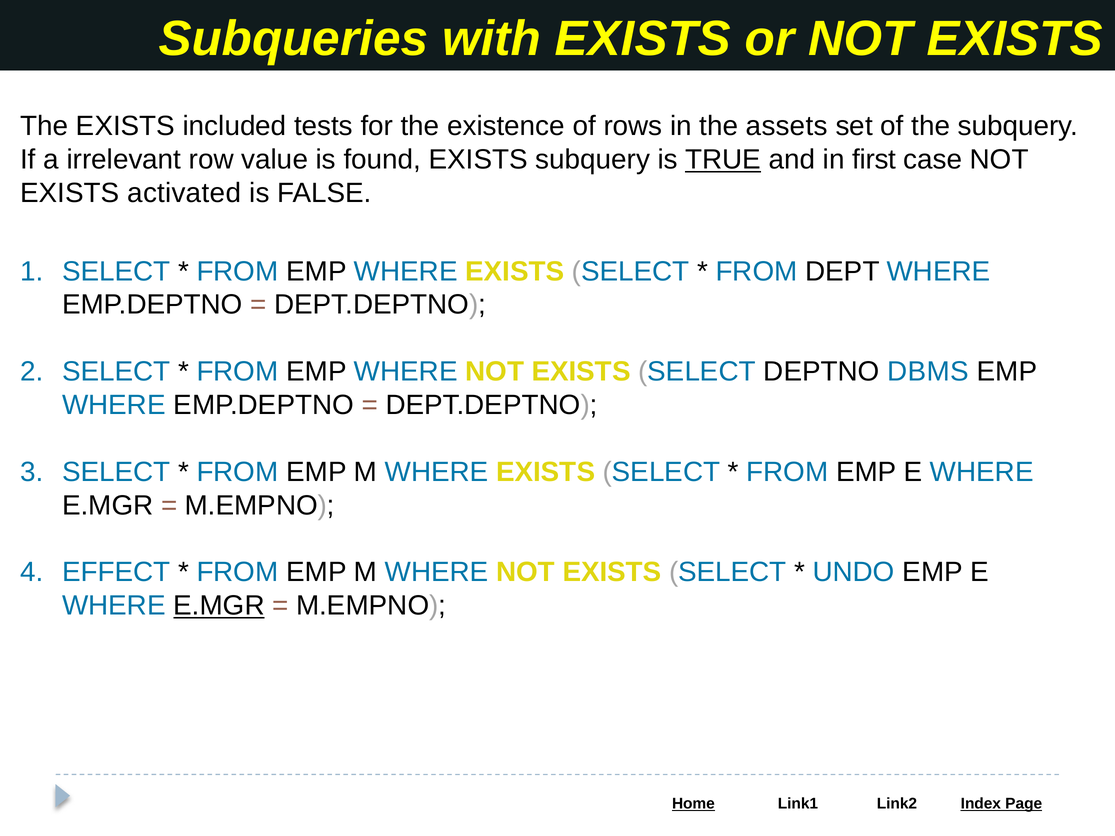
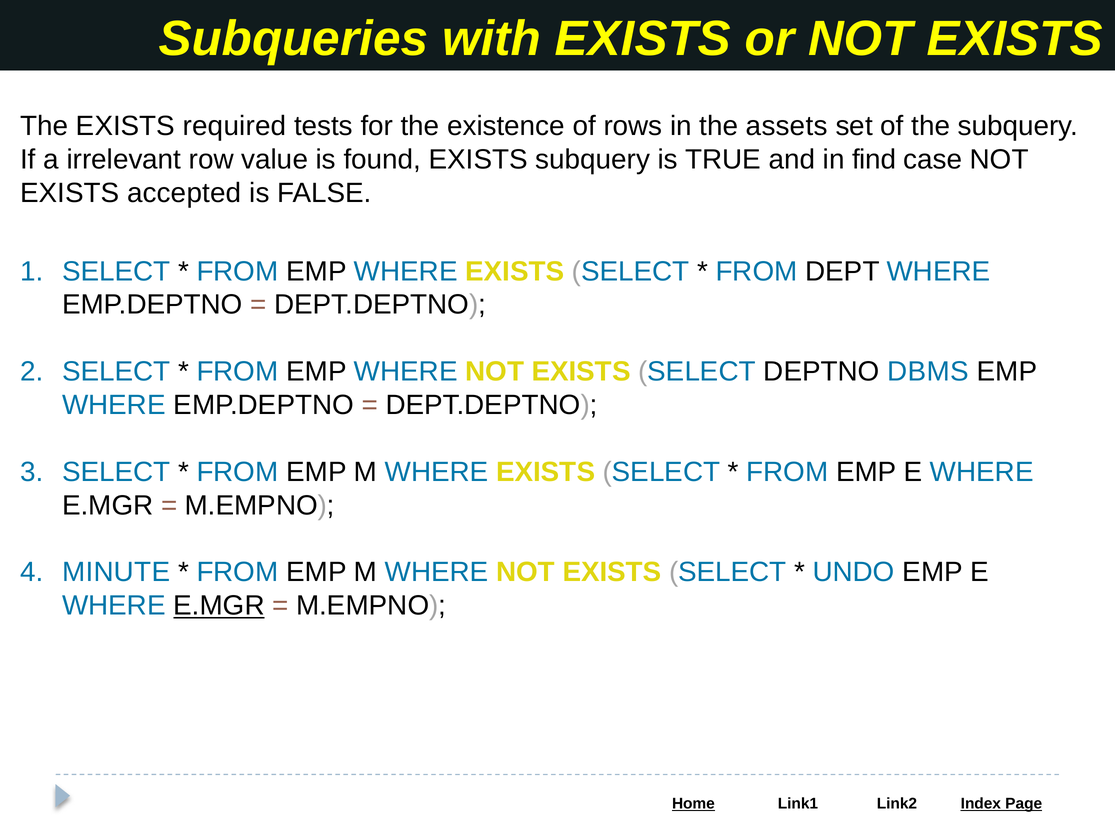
included: included -> required (235, 126)
TRUE underline: present -> none (723, 160)
first: first -> find (874, 160)
activated: activated -> accepted (184, 193)
EFFECT: EFFECT -> MINUTE (116, 572)
